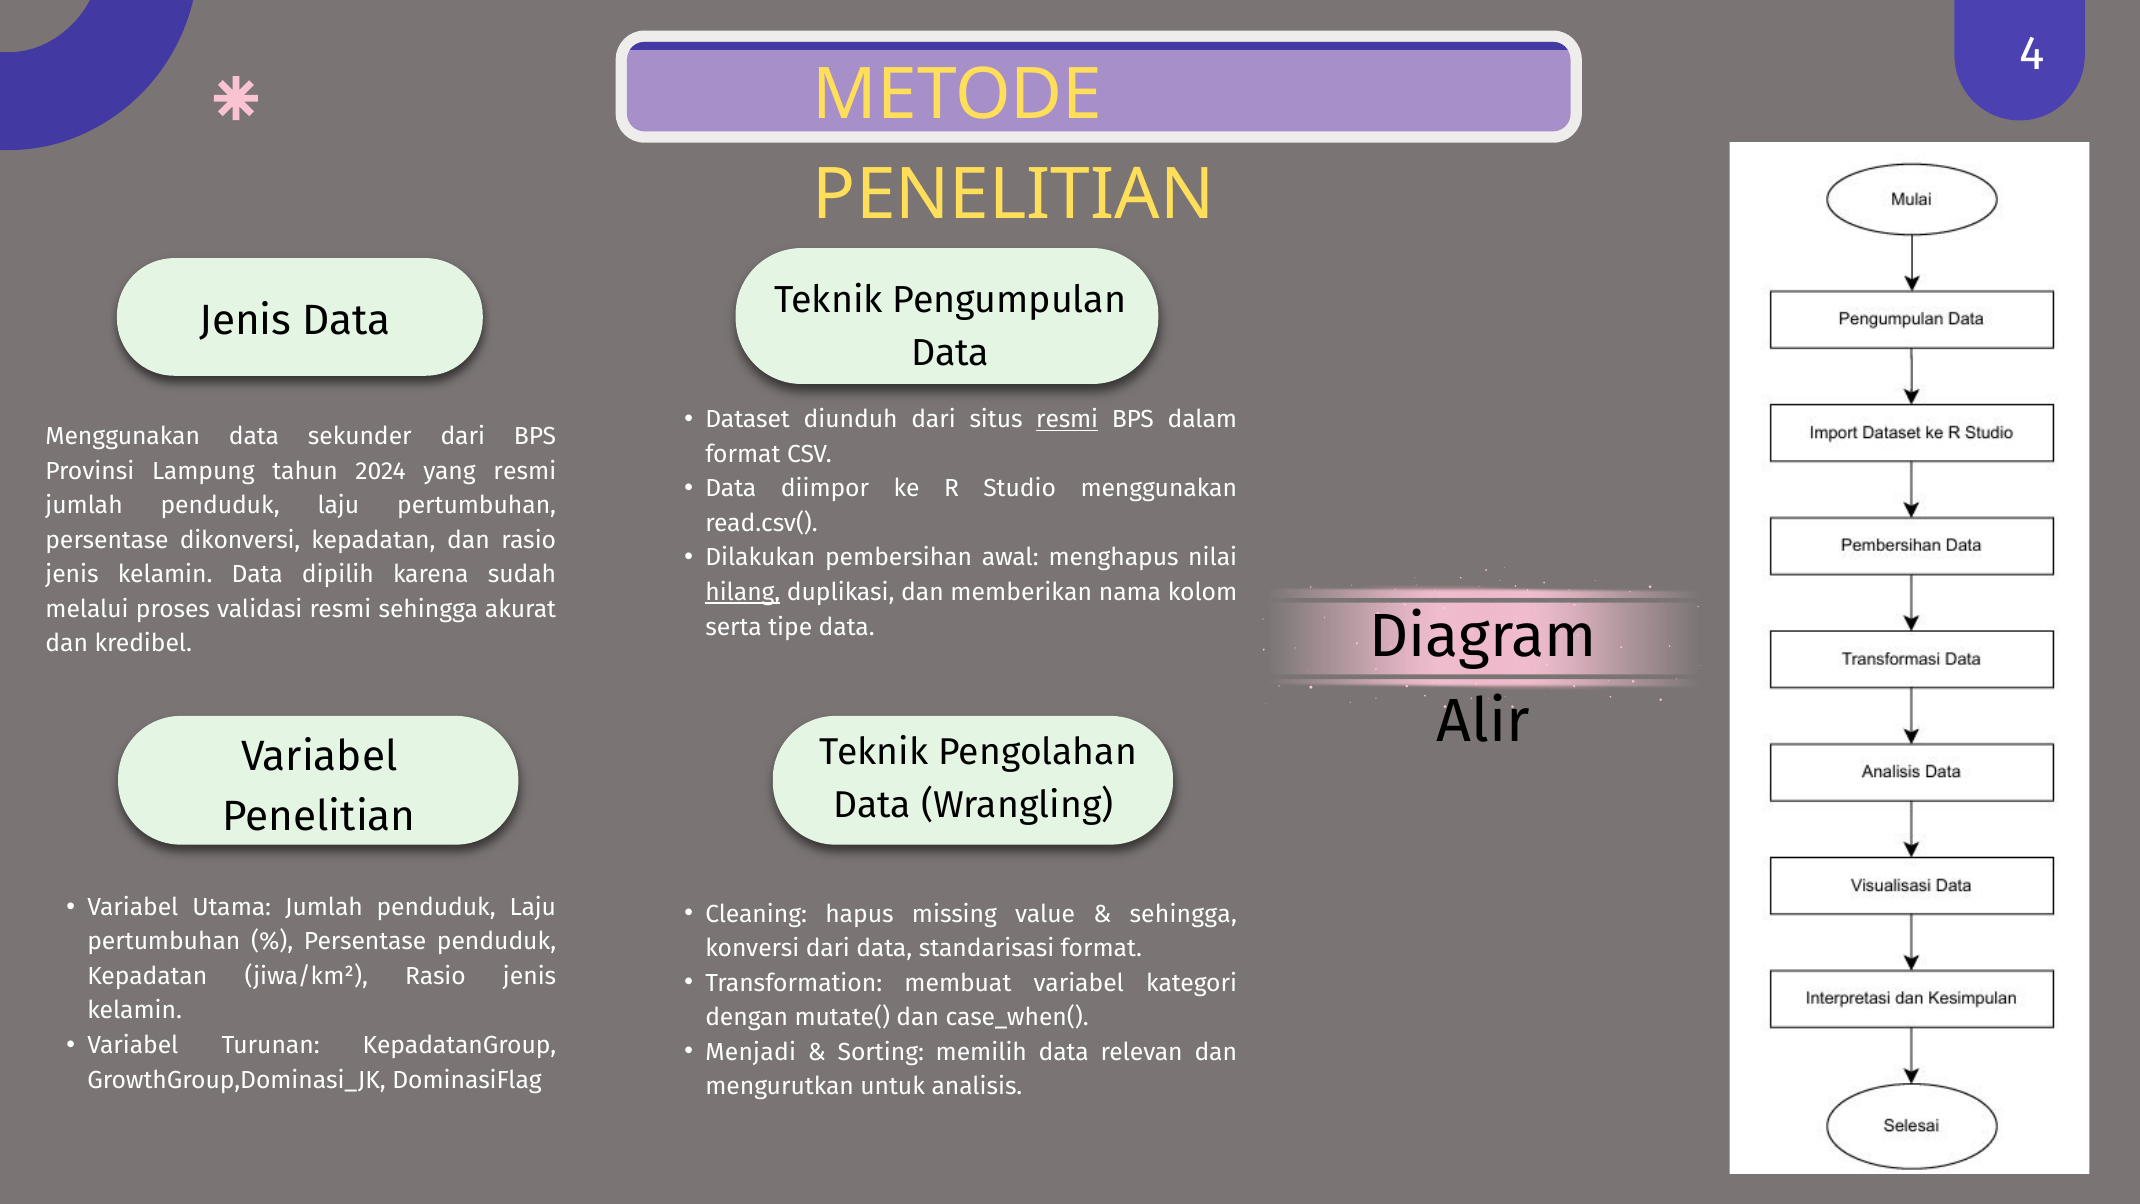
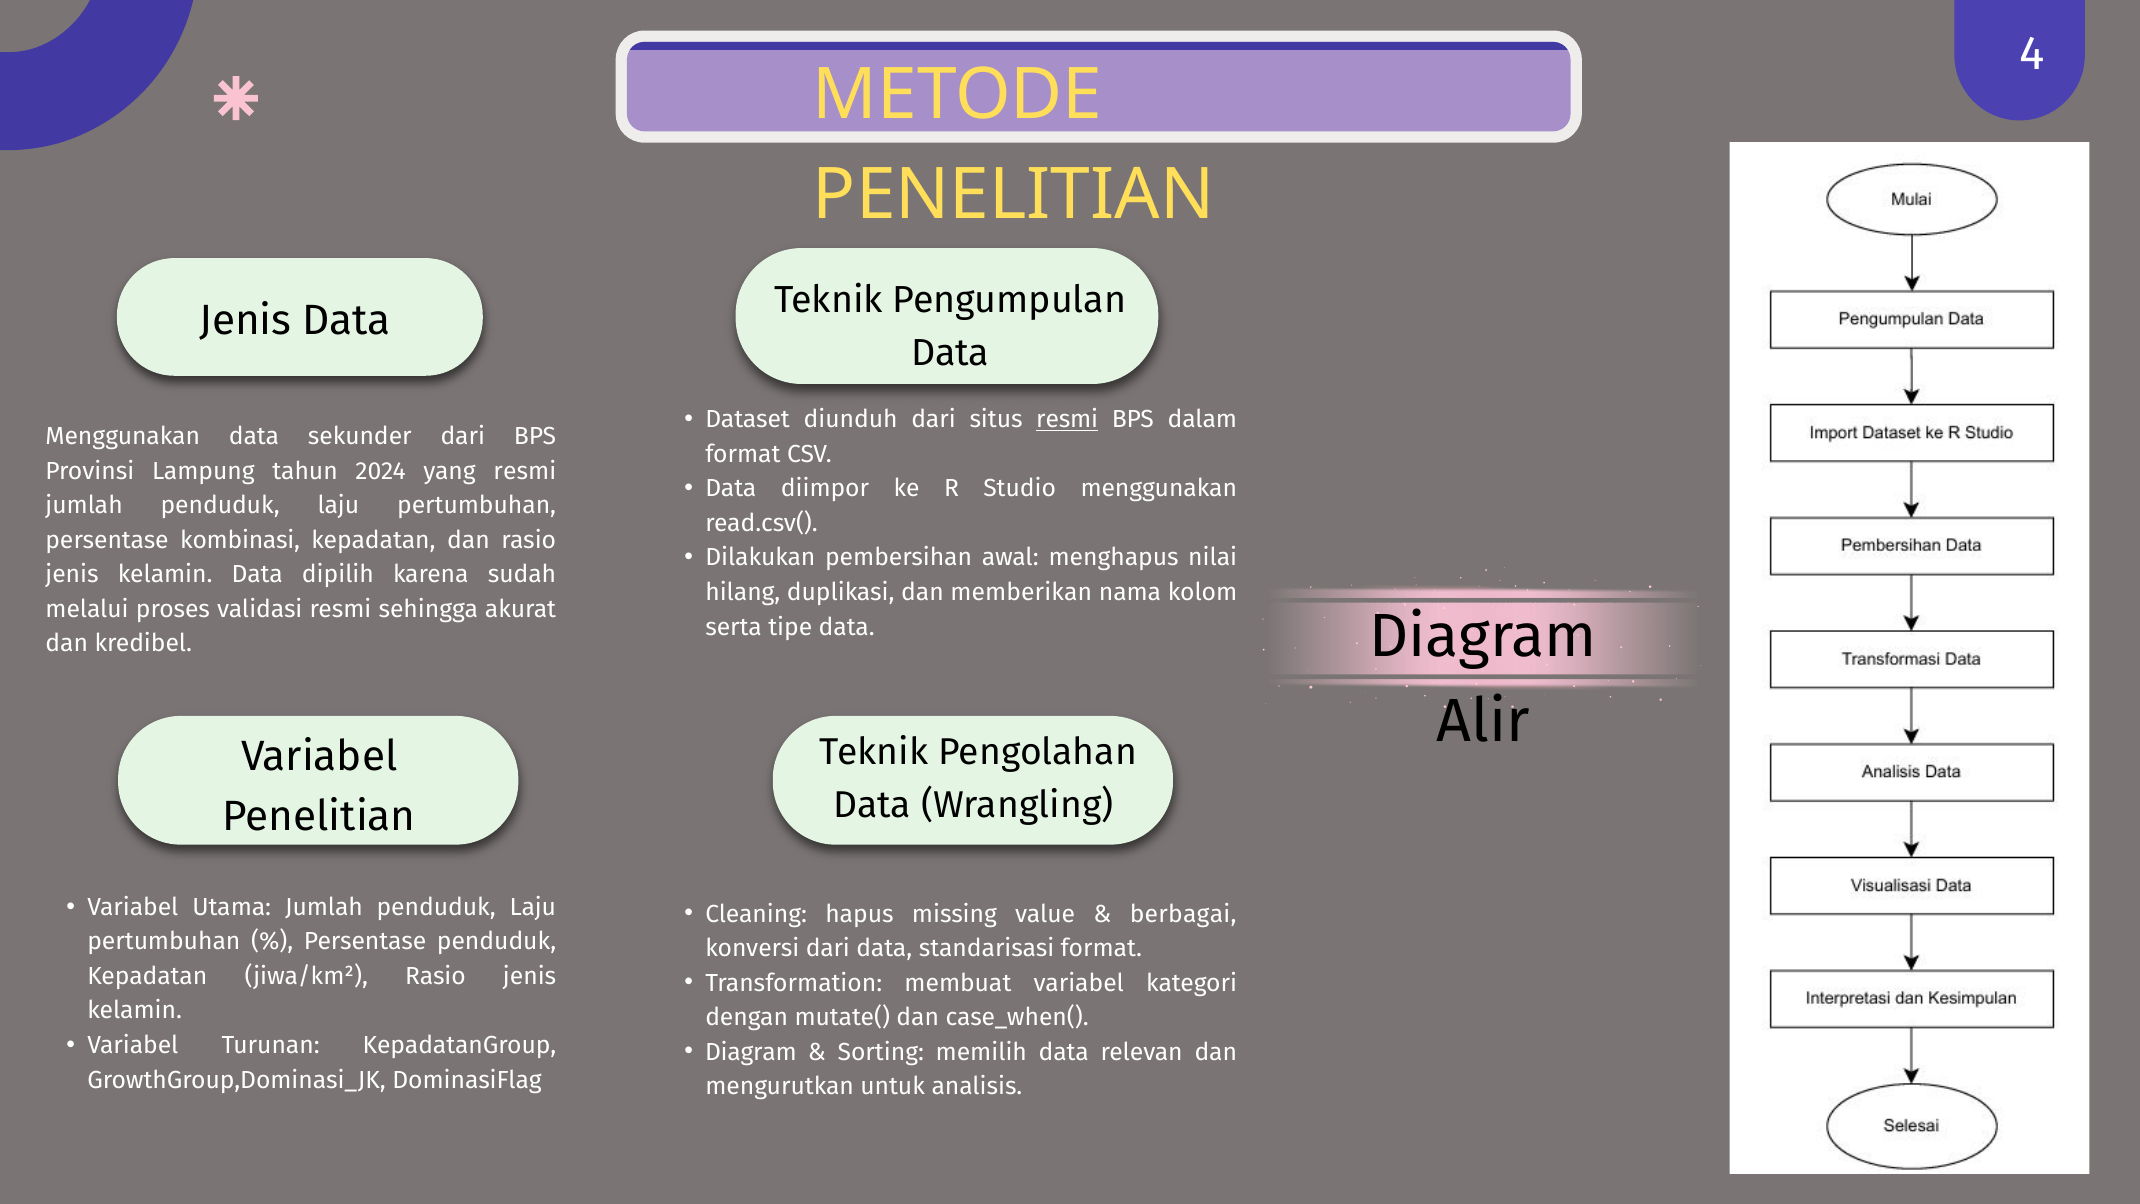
dikonversi: dikonversi -> kombinasi (240, 540)
hilang underline: present -> none (743, 592)
sehingga: sehingga -> berbagai (1183, 914)
Menjadi: Menjadi -> Diagram (751, 1052)
